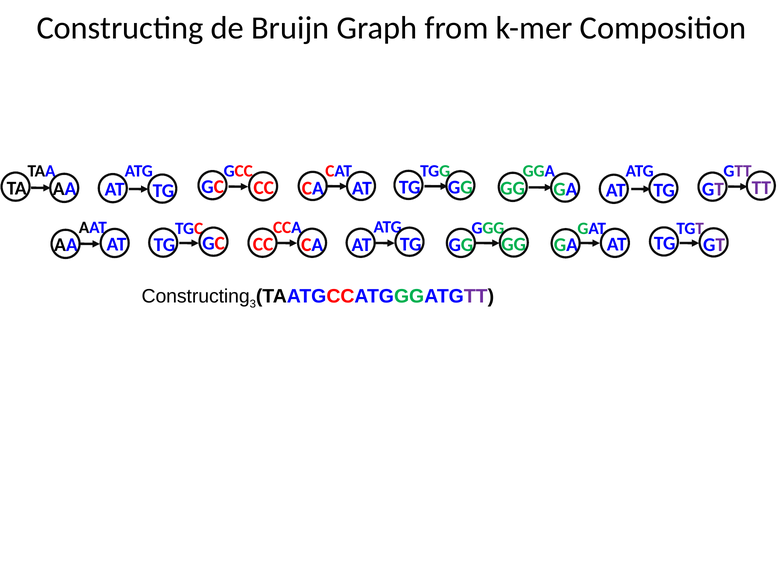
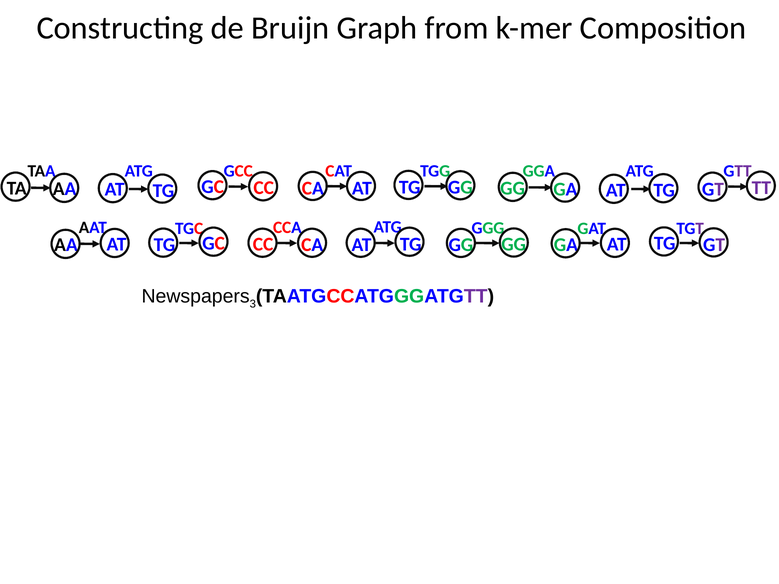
Constructing: Constructing -> Newspapers (196, 296)
